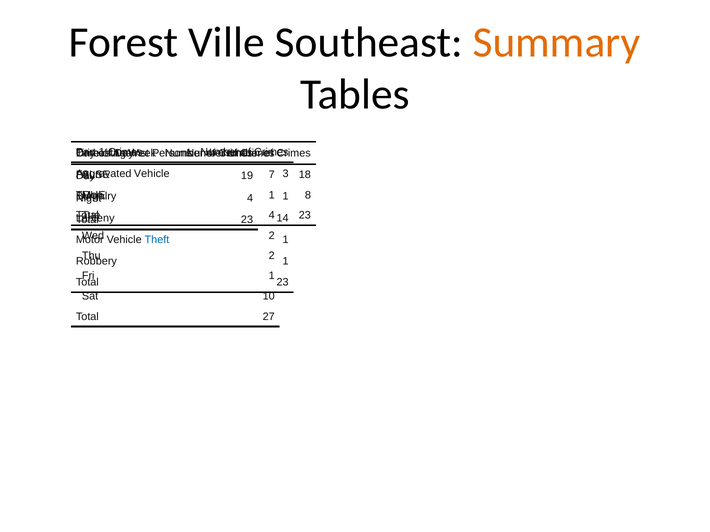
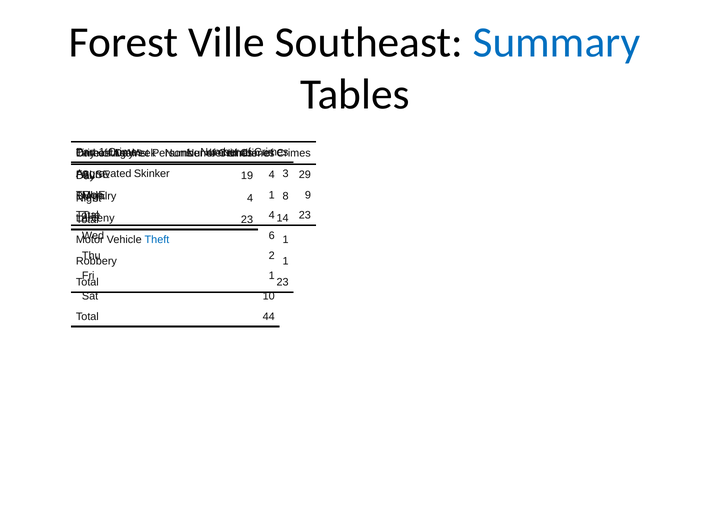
Summary colour: orange -> blue (556, 43)
Vehicle: Vehicle -> Skinker (152, 174)
7: 7 -> 4 (272, 175)
18: 18 -> 29 (305, 175)
8: 8 -> 9 (308, 195)
1: 1 -> 8 (286, 196)
2: 2 -> 6 (272, 236)
27: 27 -> 44 (269, 317)
